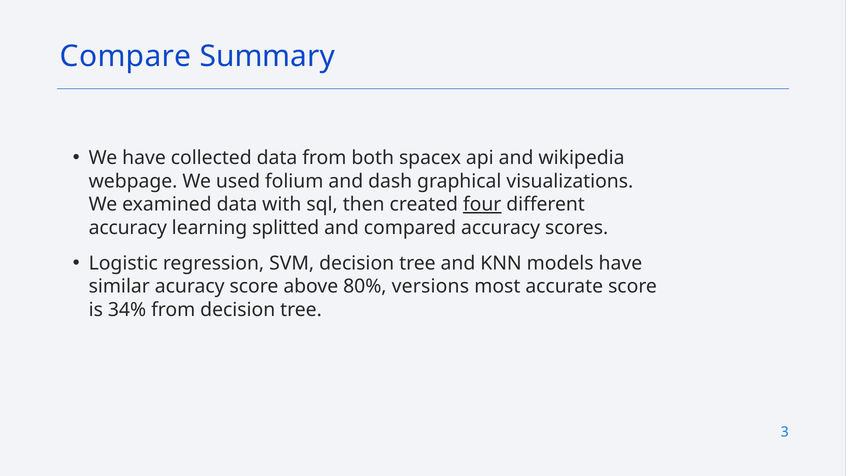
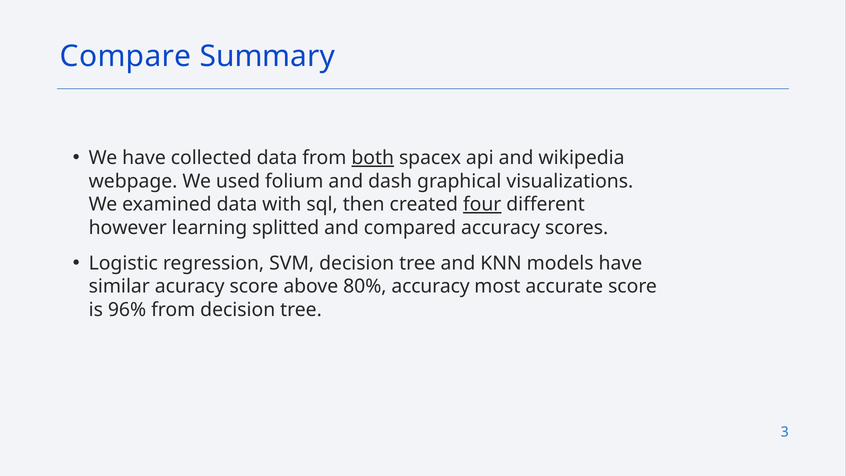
both underline: none -> present (373, 158)
accuracy: accuracy -> however (128, 228)
80% versions: versions -> accuracy (431, 286)
34%: 34% -> 96% (127, 310)
